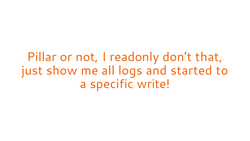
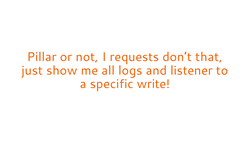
readonly: readonly -> requests (134, 57)
started: started -> listener (192, 70)
